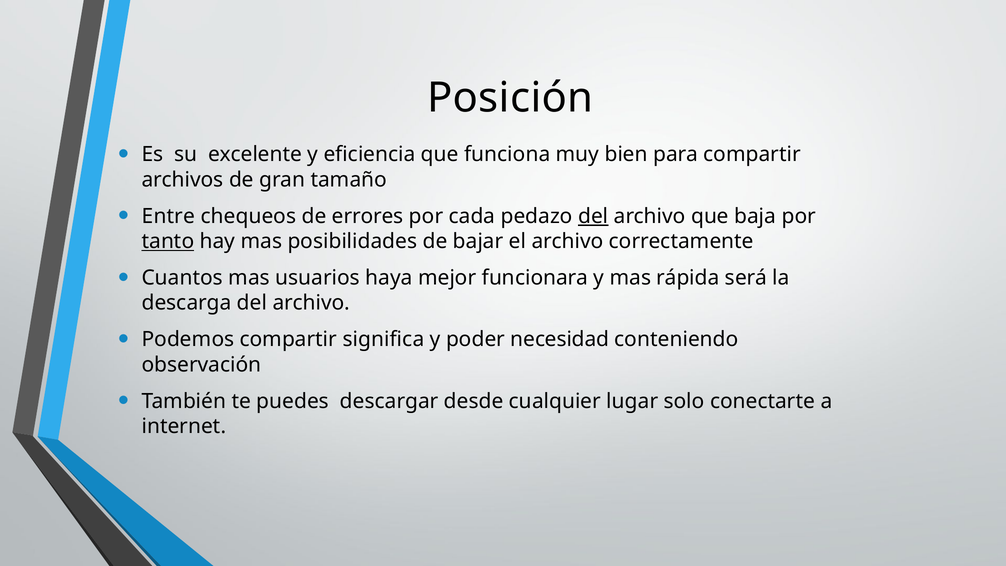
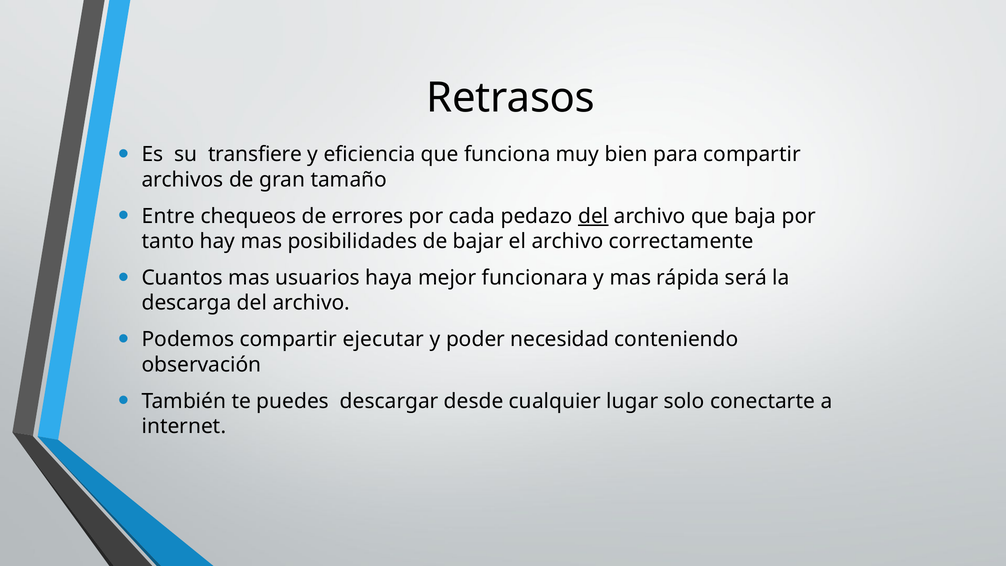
Posición: Posición -> Retrasos (511, 98)
excelente: excelente -> transfiere (255, 155)
tanto underline: present -> none (168, 241)
significa: significa -> ejecutar (383, 339)
